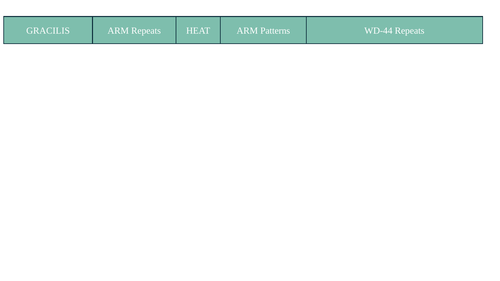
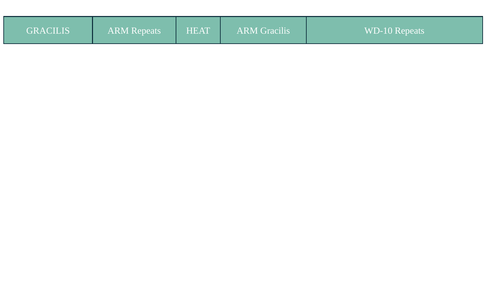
ARM Patterns: Patterns -> Gracilis (275, 31)
WD-44: WD-44 -> WD-10 (378, 31)
